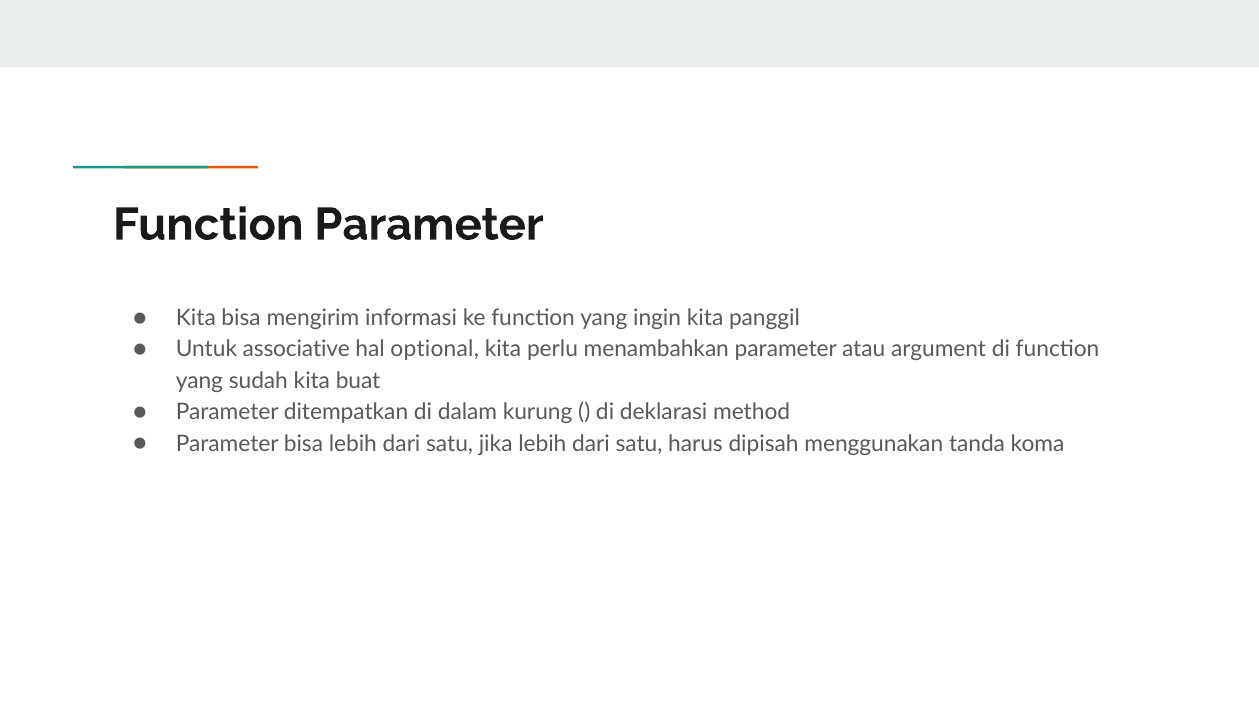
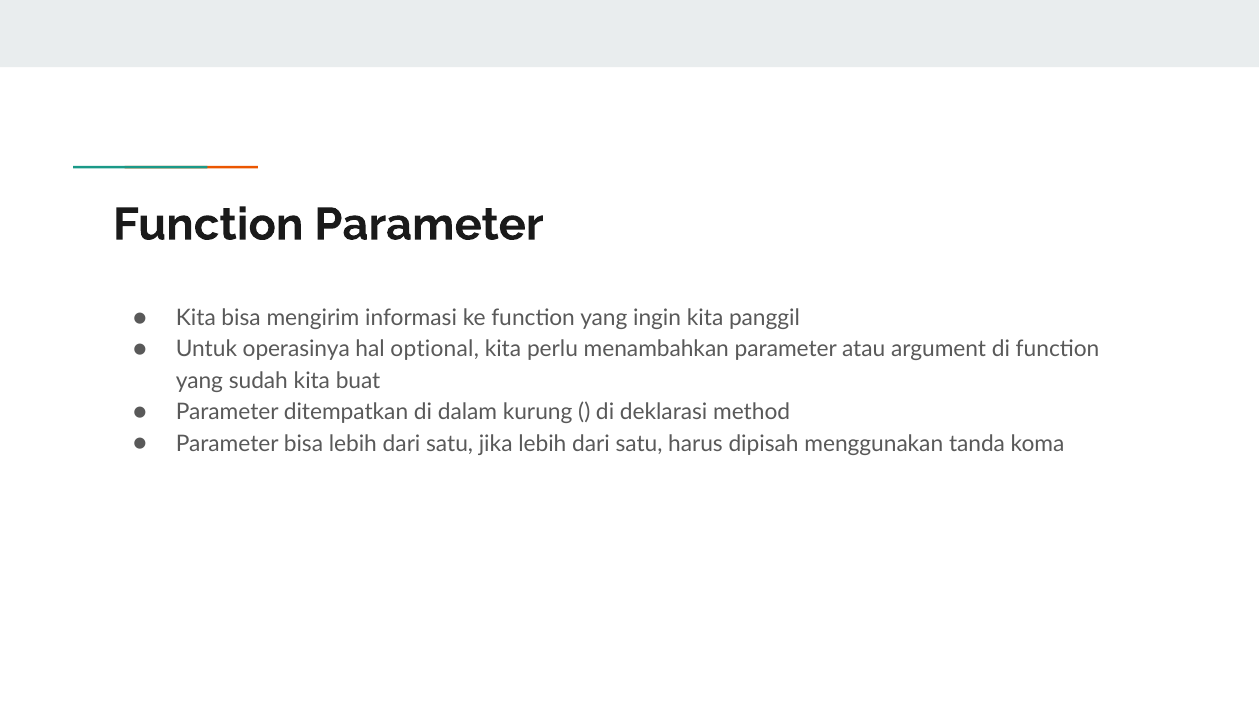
associative: associative -> operasinya (296, 350)
